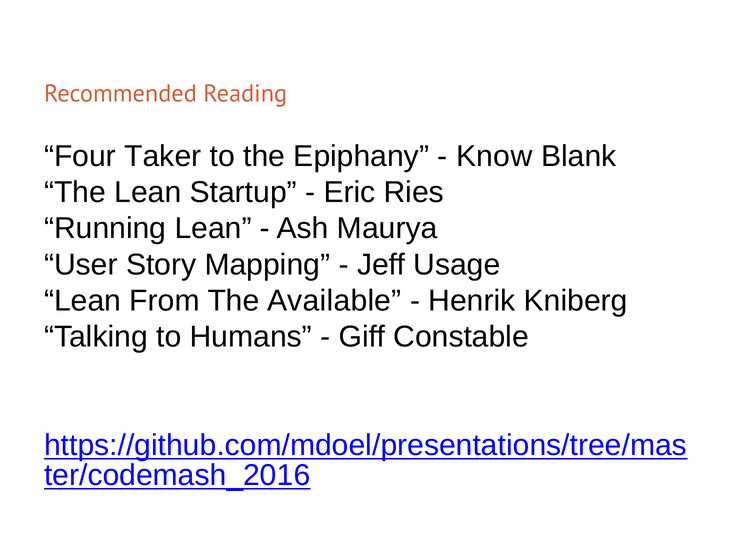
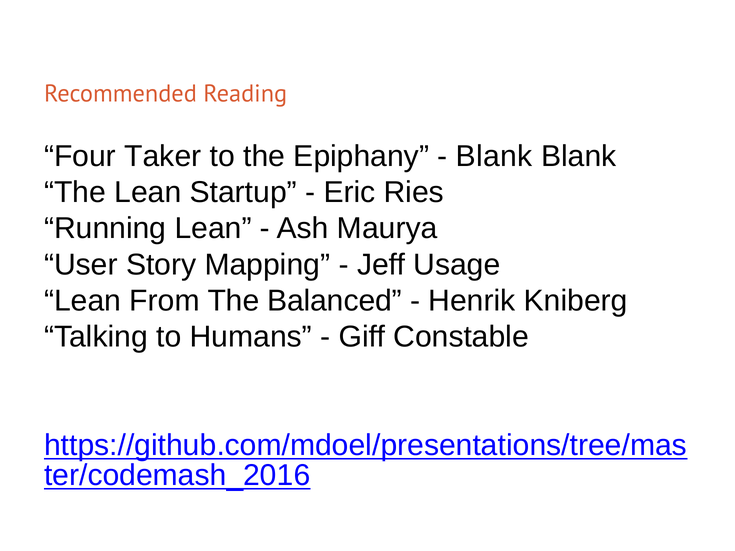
Know: Know -> Blank (494, 156)
Available: Available -> Balanced (335, 301)
